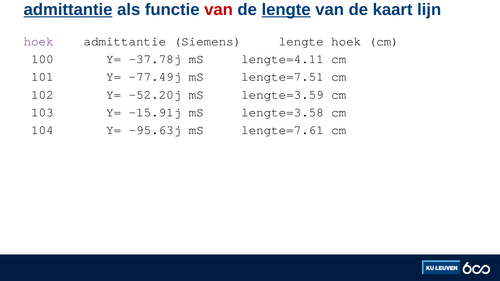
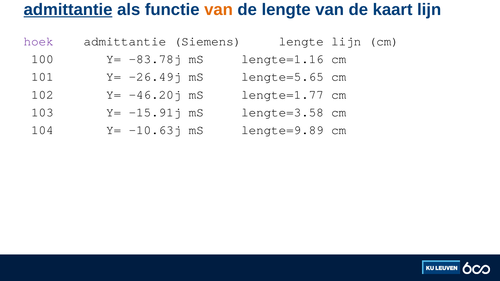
van colour: red -> orange (219, 10)
lengte underline: present -> none (286, 10)
lengte hoek: hoek -> lijn (346, 42)
-37.78j: -37.78j -> -83.78j (155, 59)
lengte=4.11: lengte=4.11 -> lengte=1.16 (282, 59)
-77.49j: -77.49j -> -26.49j (155, 77)
lengte=7.51: lengte=7.51 -> lengte=5.65 (282, 77)
-52.20j: -52.20j -> -46.20j (155, 95)
lengte=3.59: lengte=3.59 -> lengte=1.77 (282, 95)
-95.63j: -95.63j -> -10.63j (155, 130)
lengte=7.61: lengte=7.61 -> lengte=9.89 (282, 130)
